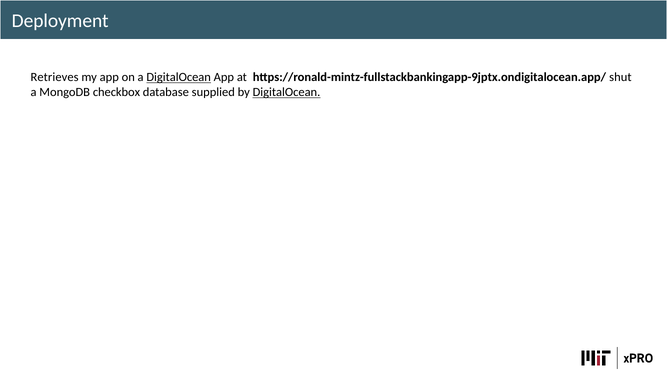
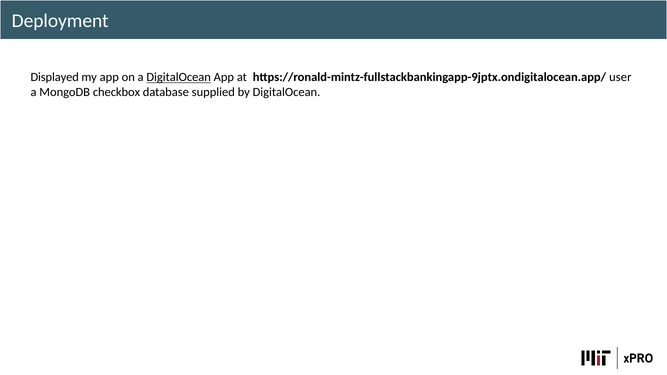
Retrieves: Retrieves -> Displayed (55, 77)
shut: shut -> user (620, 77)
DigitalOcean underline: present -> none (286, 92)
